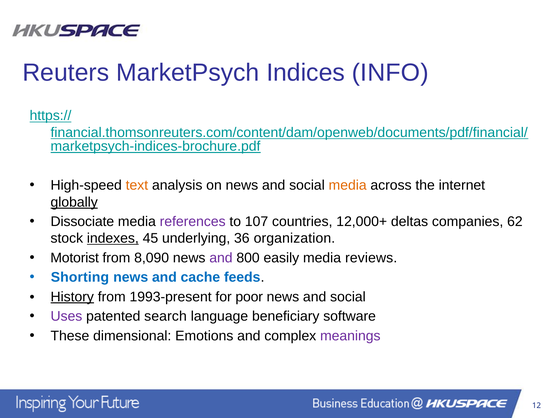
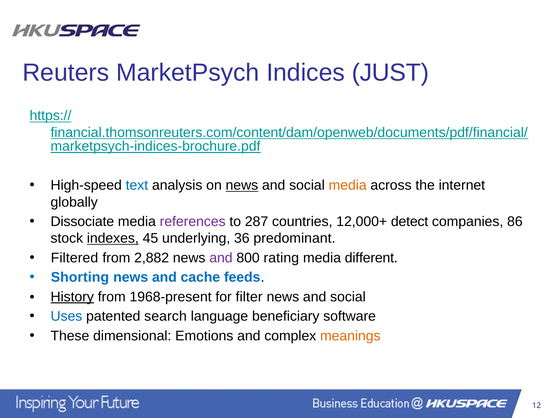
INFO: INFO -> JUST (390, 73)
text colour: orange -> blue (137, 186)
news underline: none -> present (242, 186)
globally underline: present -> none (74, 202)
107: 107 -> 287 (257, 222)
deltas: deltas -> detect (410, 222)
62: 62 -> 86 (515, 222)
organization: organization -> predominant (294, 239)
Motorist: Motorist -> Filtered (75, 258)
8,090: 8,090 -> 2,882 (152, 258)
easily: easily -> rating (281, 258)
reviews: reviews -> different (371, 258)
1993-present: 1993-present -> 1968-present (171, 297)
poor: poor -> filter (249, 297)
Uses colour: purple -> blue (66, 317)
meanings colour: purple -> orange (350, 336)
